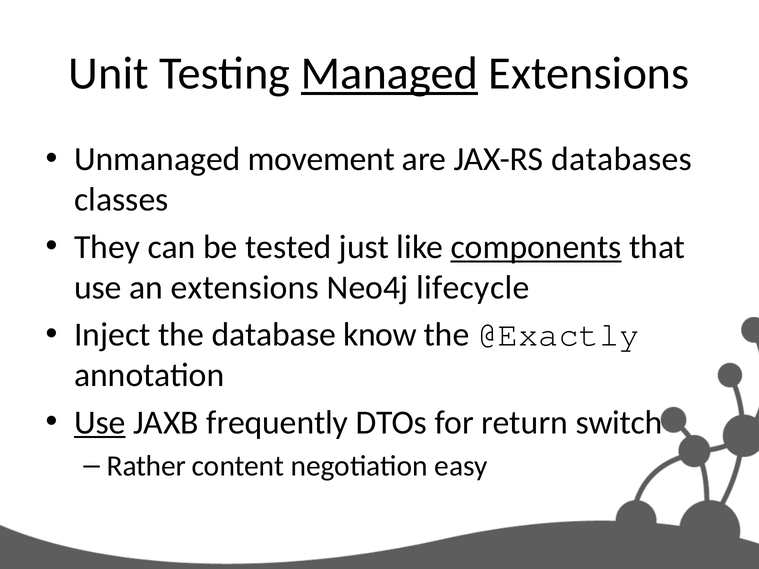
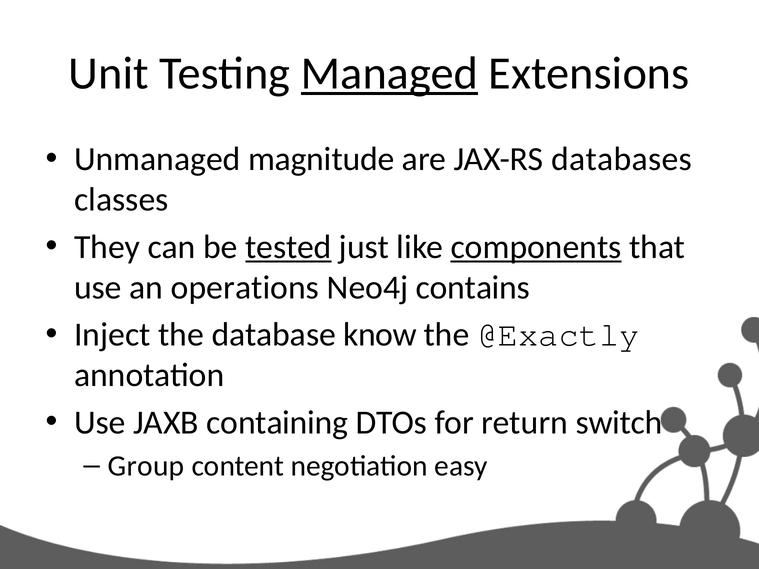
movement: movement -> magnitude (321, 159)
tested underline: none -> present (288, 247)
an extensions: extensions -> operations (245, 288)
lifecycle: lifecycle -> contains (473, 288)
Use underline: present -> none (100, 423)
frequently: frequently -> containing (277, 423)
Rather: Rather -> Group (146, 466)
